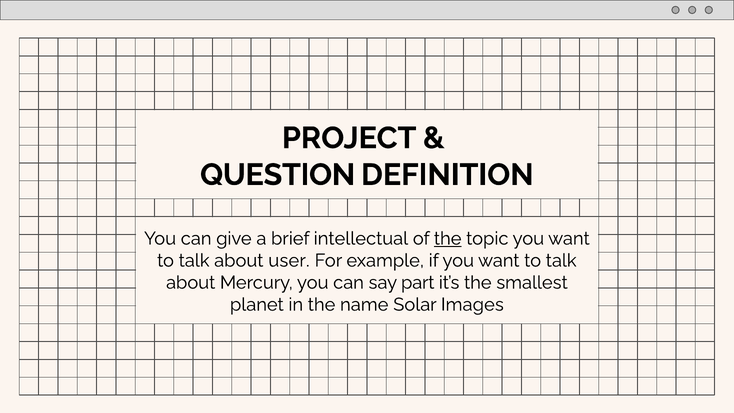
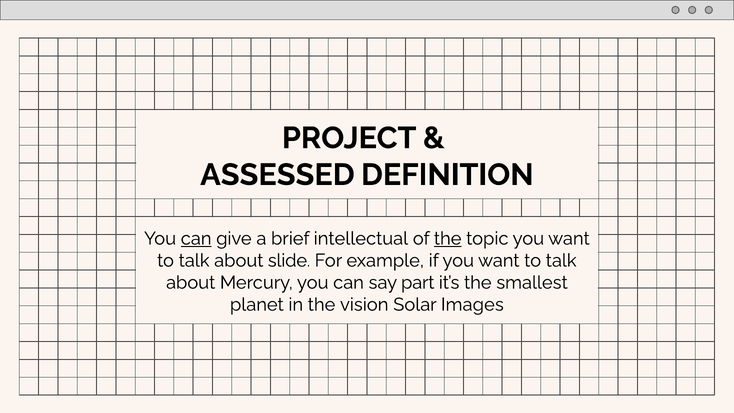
QUESTION: QUESTION -> ASSESSED (277, 175)
can underline: none -> present (196, 238)
user: user -> slide (289, 260)
name: name -> vision (364, 305)
